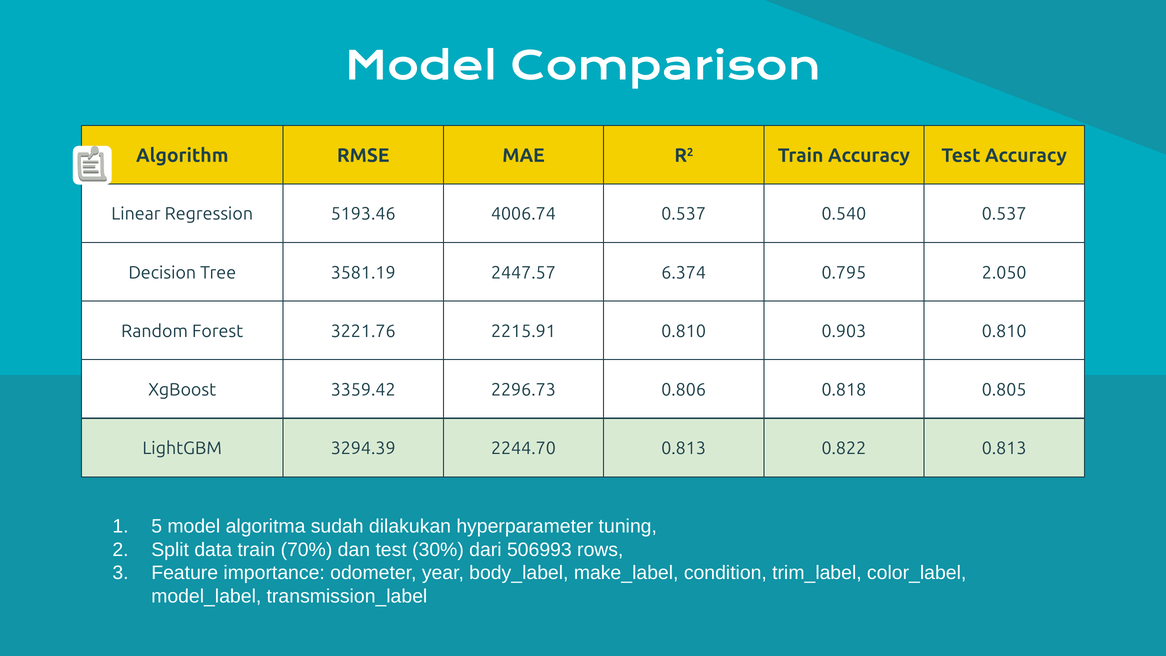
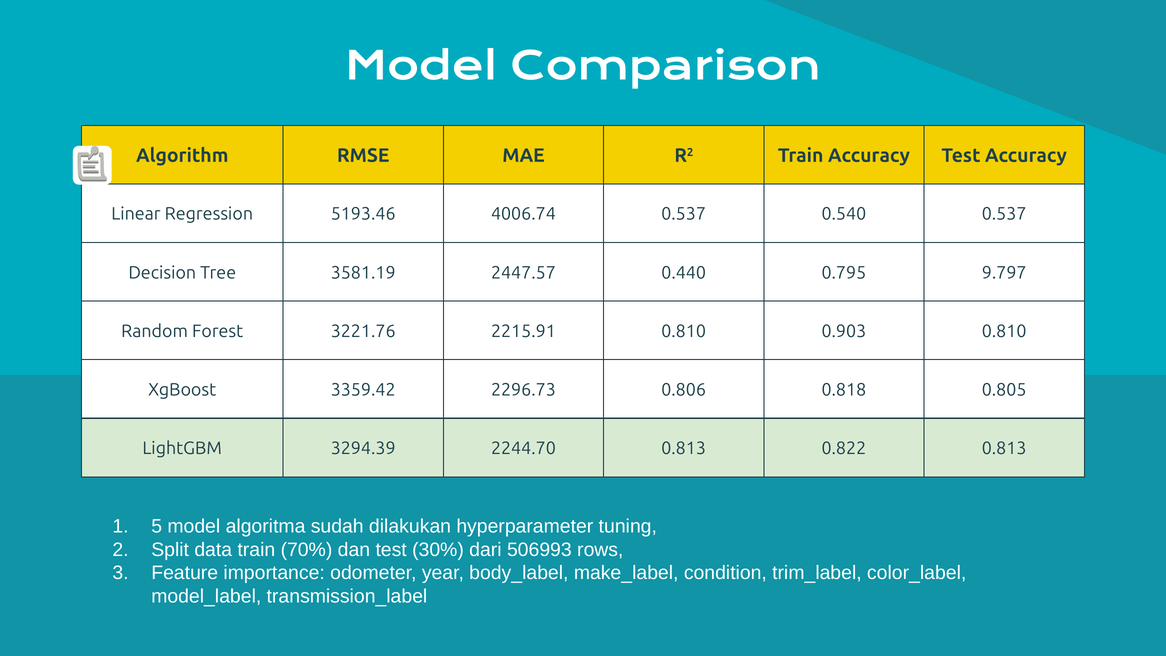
6.374: 6.374 -> 0.440 (684, 273)
2.050: 2.050 -> 9.797 (1004, 273)
